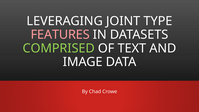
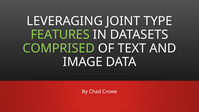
FEATURES colour: pink -> light green (60, 35)
